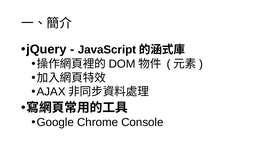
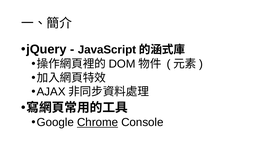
Chrome underline: none -> present (98, 122)
